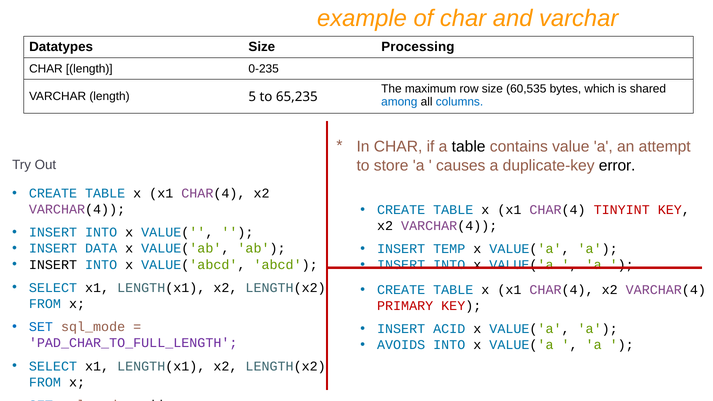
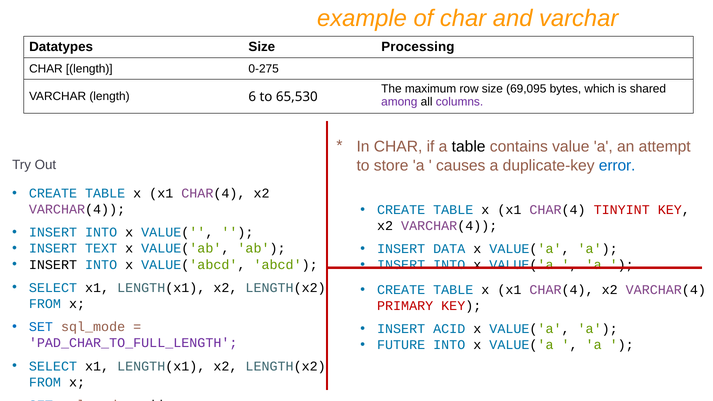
0-235: 0-235 -> 0-275 (264, 69)
60,535: 60,535 -> 69,095 (526, 89)
5: 5 -> 6 (252, 97)
65,235: 65,235 -> 65,530 (297, 97)
among colour: blue -> purple (399, 102)
columns colour: blue -> purple (459, 102)
error colour: black -> blue (617, 165)
DATA: DATA -> TEXT (101, 249)
TEMP: TEMP -> DATA (449, 249)
AVOIDS: AVOIDS -> FUTURE (401, 345)
